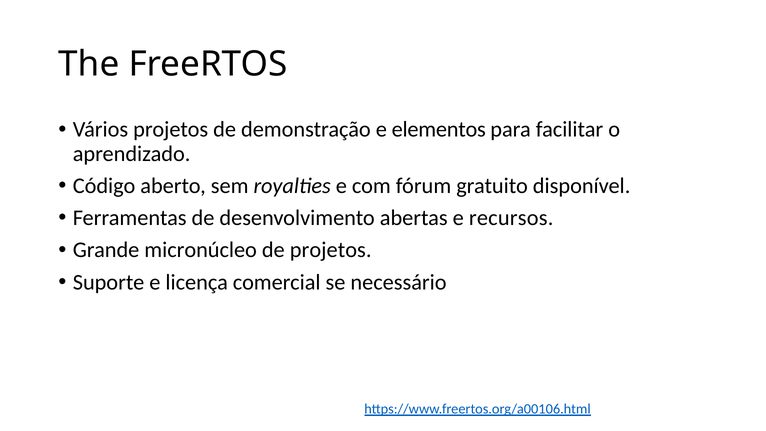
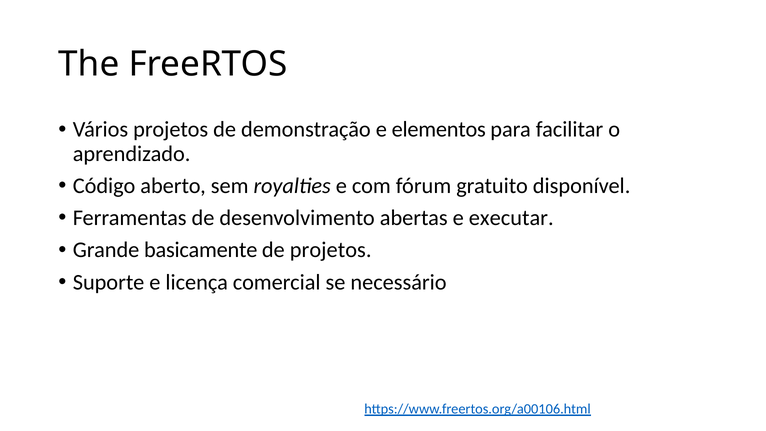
recursos: recursos -> executar (511, 218)
micronúcleo: micronúcleo -> basicamente (201, 250)
